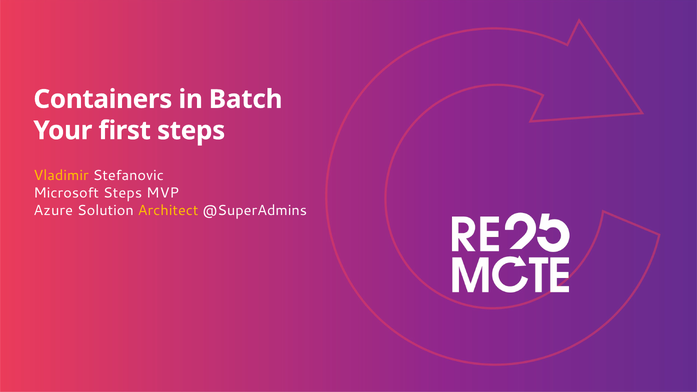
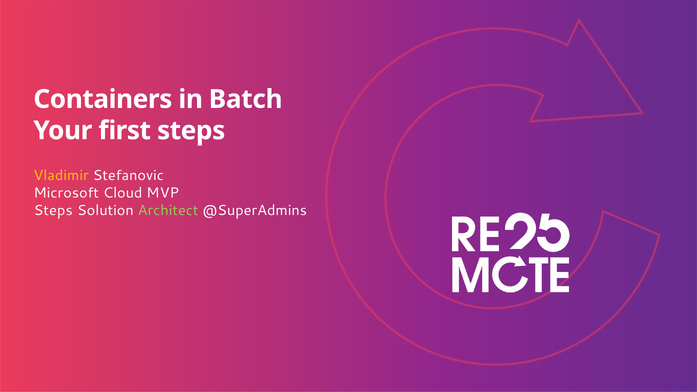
Microsoft Steps: Steps -> Cloud (123, 193)
Azure: Azure -> Steps (53, 210)
Architect colour: yellow -> light green (168, 210)
